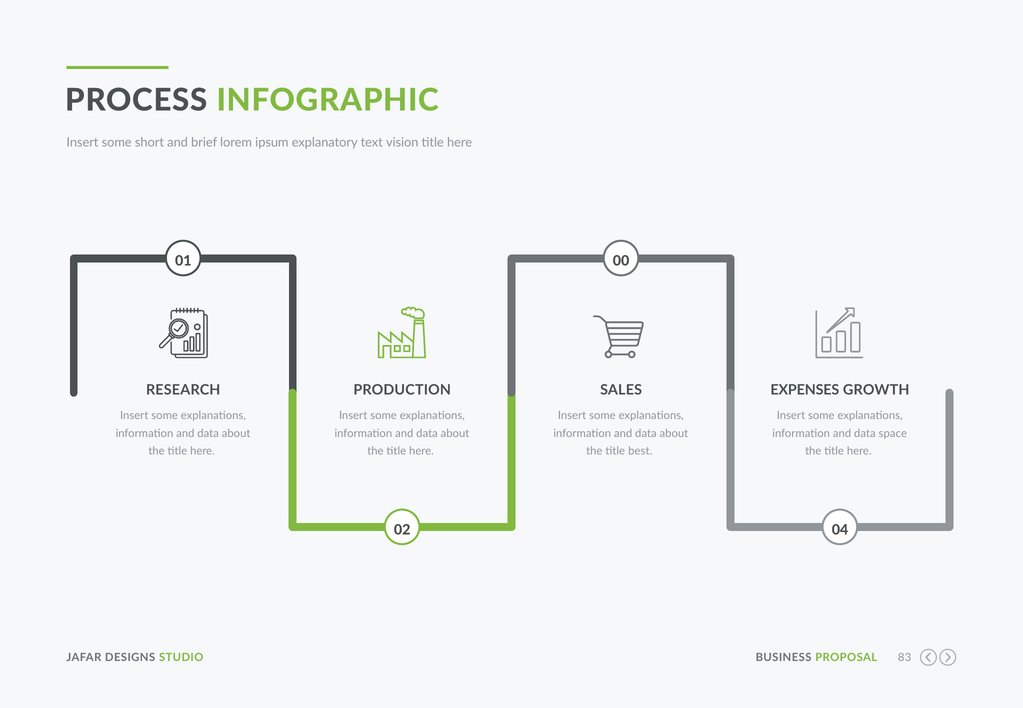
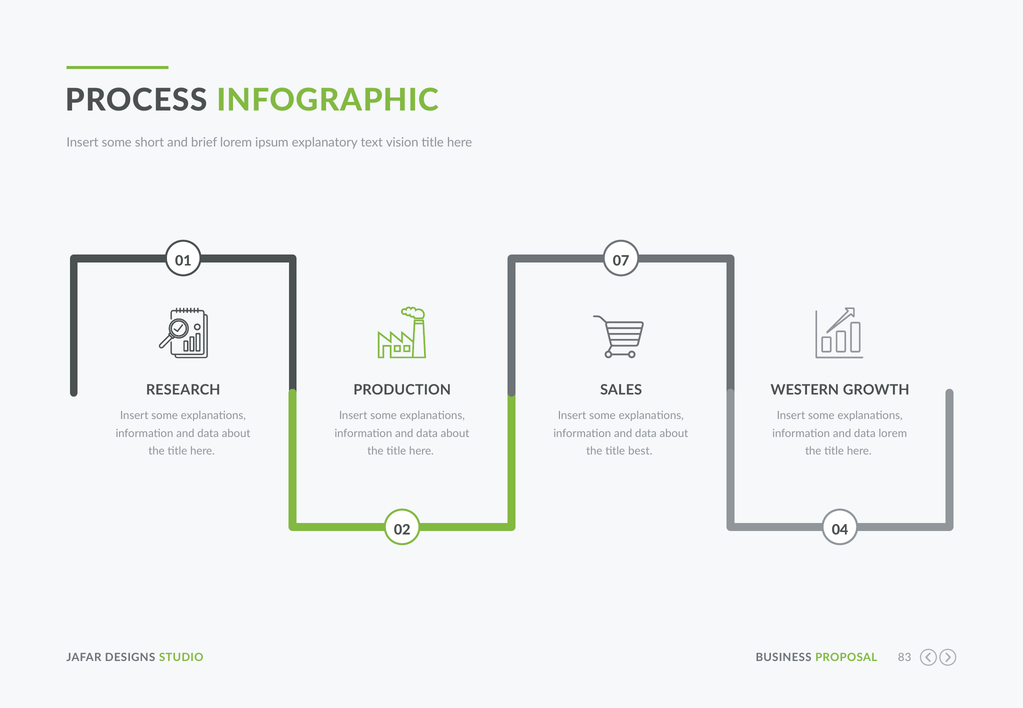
00: 00 -> 07 (621, 261)
EXPENSES: EXPENSES -> WESTERN (805, 390)
data space: space -> lorem (893, 434)
